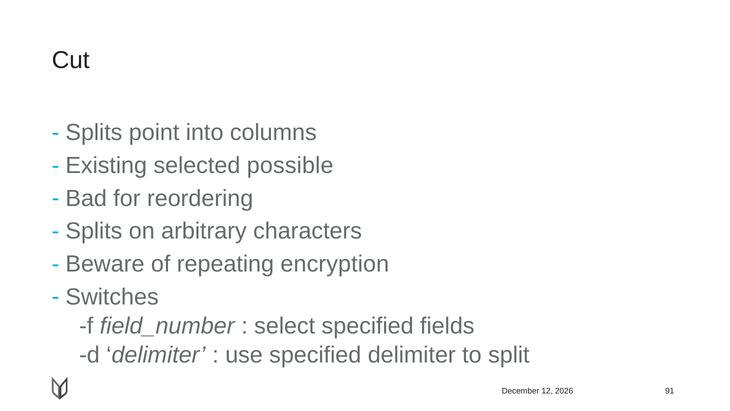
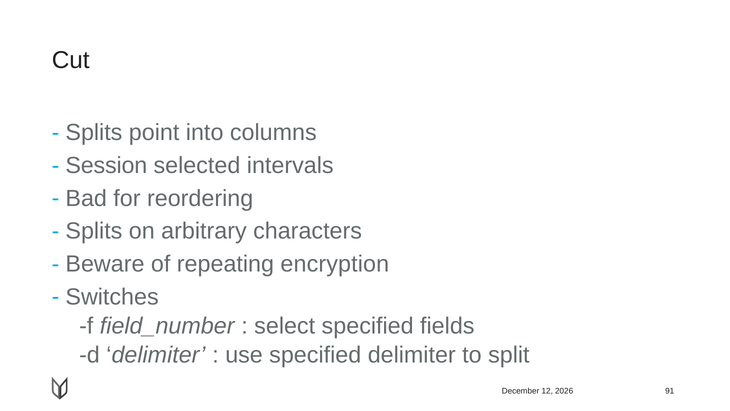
Existing: Existing -> Session (106, 165)
possible: possible -> intervals (290, 165)
